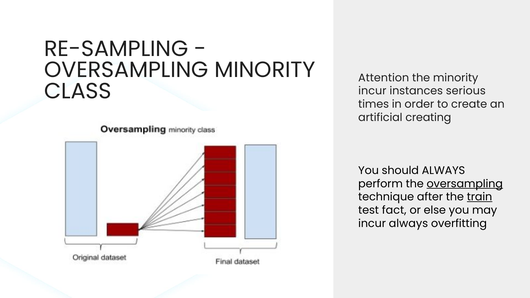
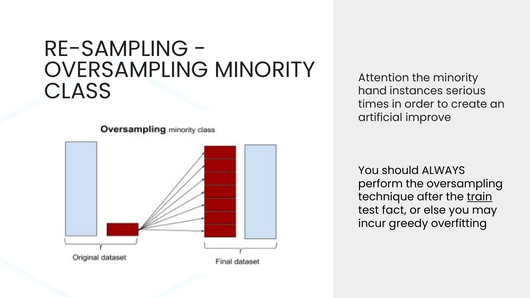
incur: incur -> hand (372, 91)
creating: creating -> improve (428, 118)
oversampling underline: present -> none (465, 184)
incur always: always -> greedy (408, 224)
